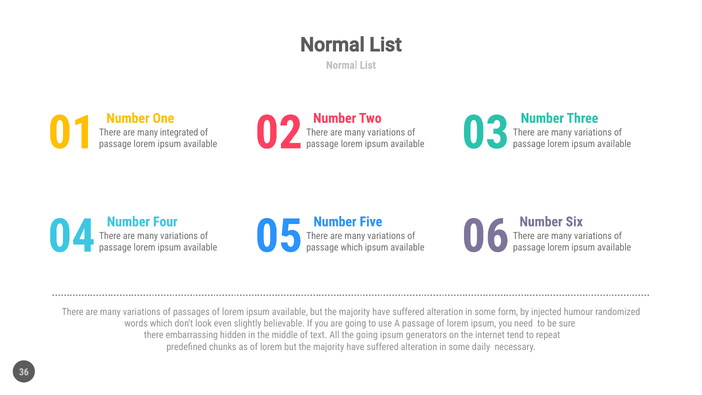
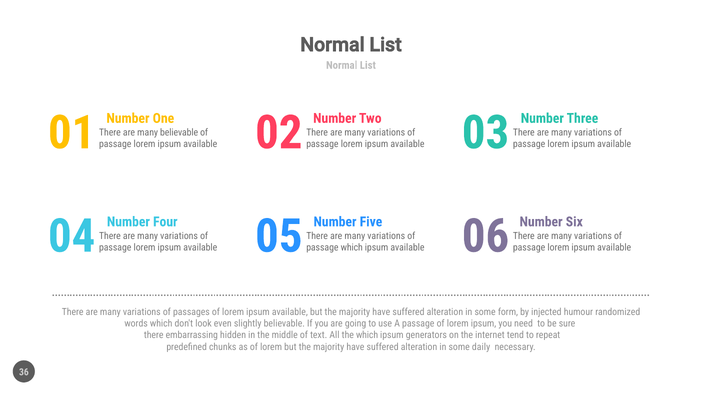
many integrated: integrated -> believable (179, 132)
the going: going -> which (367, 335)
